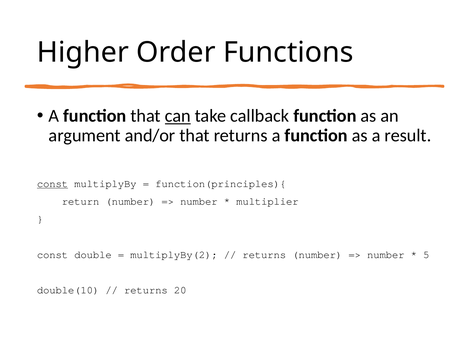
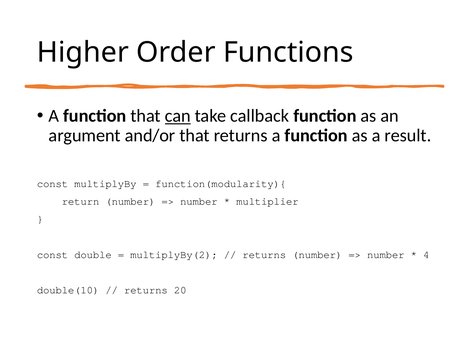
const underline: present -> none (53, 184)
function(principles){: function(principles){ -> function(modularity){ (221, 184)
5: 5 -> 4 (426, 255)
